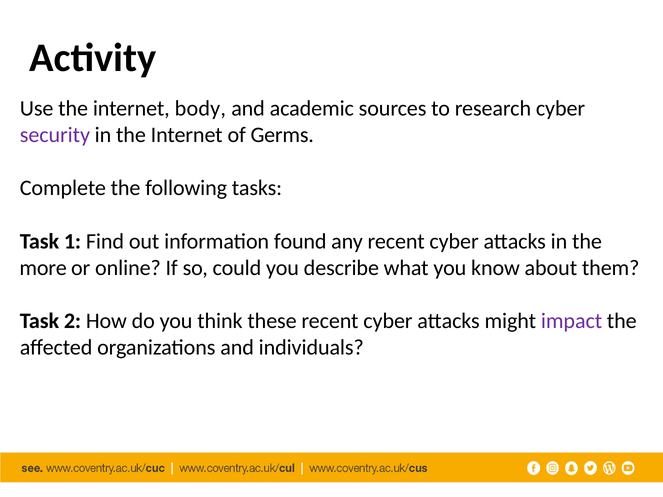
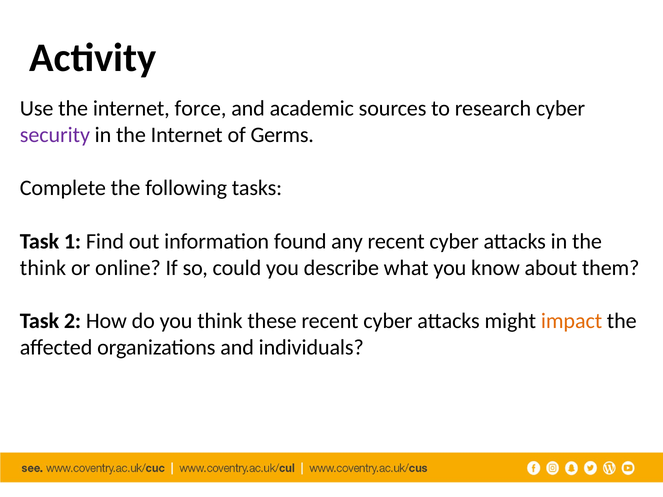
body: body -> force (200, 109)
more: more -> think (43, 268)
impact colour: purple -> orange (572, 321)
